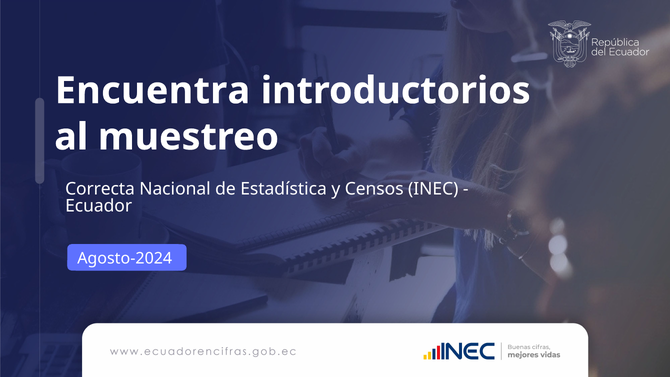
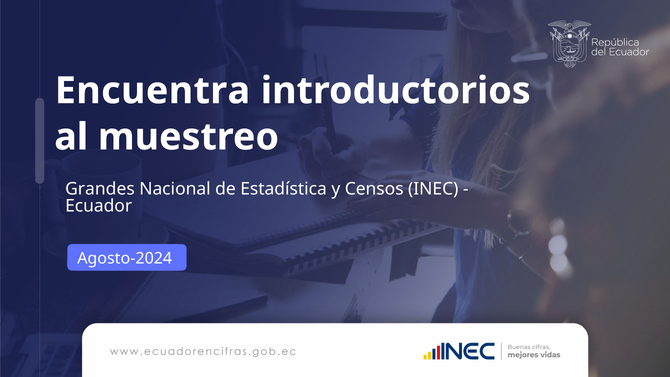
Correcta: Correcta -> Grandes (100, 189)
